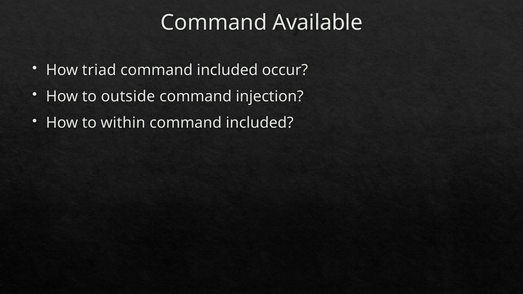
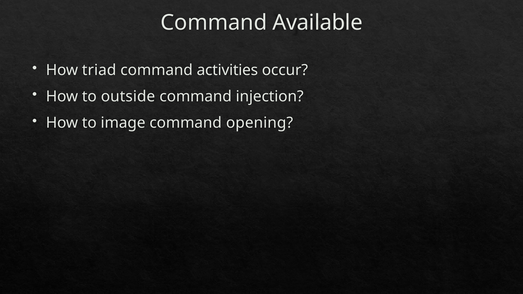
included: included -> activities (227, 70)
within: within -> image (123, 123)
included: included -> opening (260, 123)
